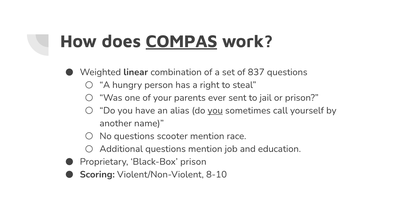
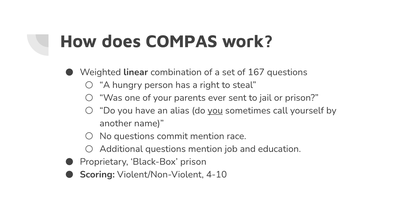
COMPAS underline: present -> none (182, 41)
837: 837 -> 167 (256, 72)
scooter: scooter -> commit (172, 136)
8-10: 8-10 -> 4-10 (217, 175)
